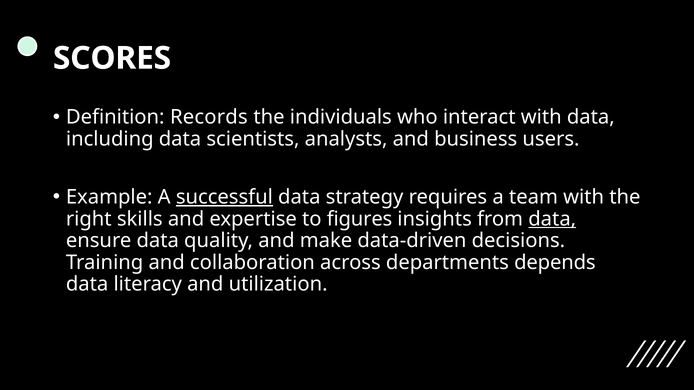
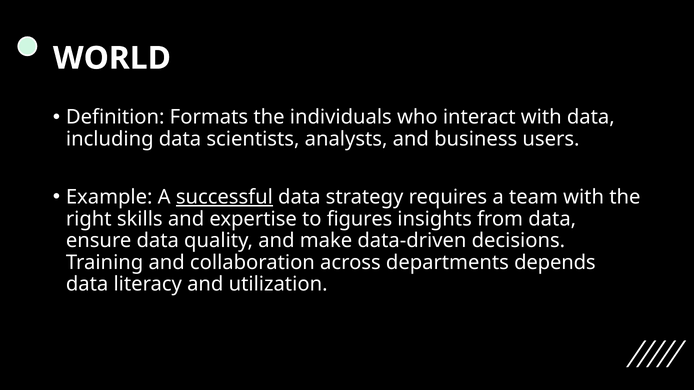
SCORES: SCORES -> WORLD (112, 58)
Records: Records -> Formats (209, 117)
data underline: present -> none (552, 219)
